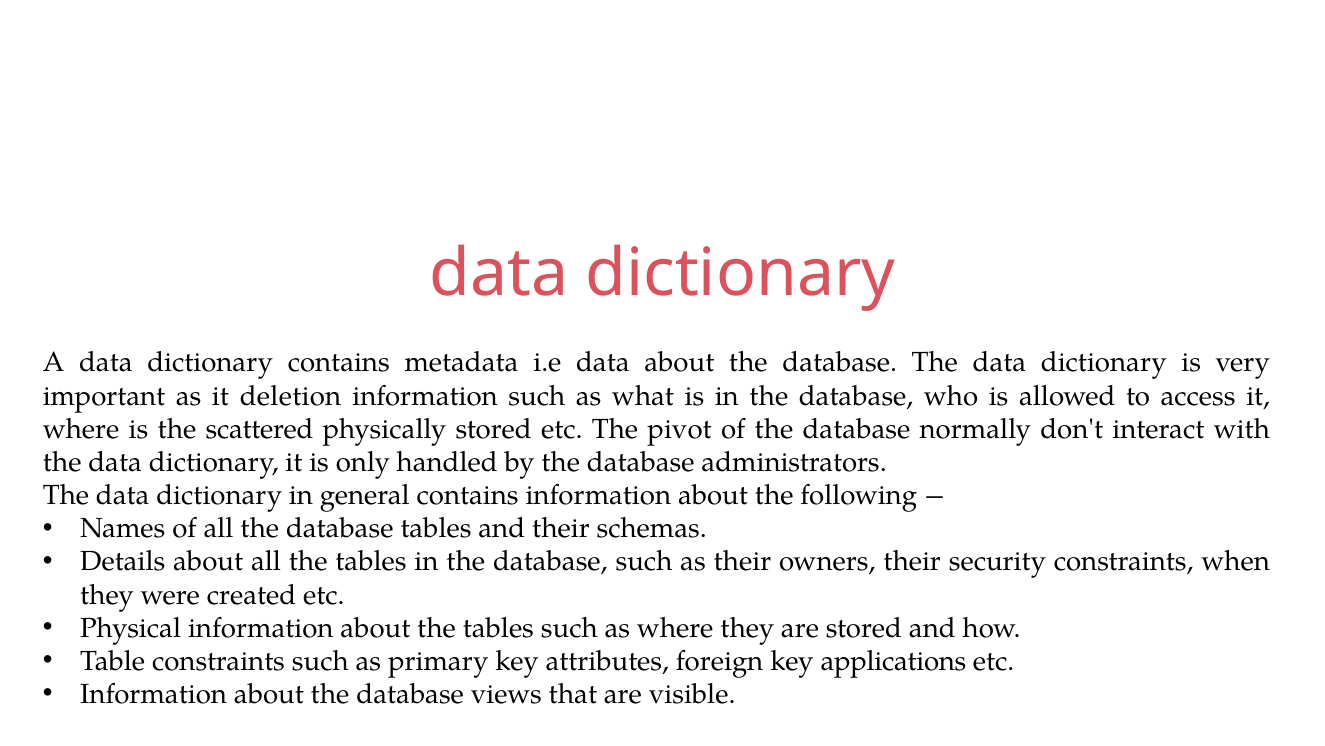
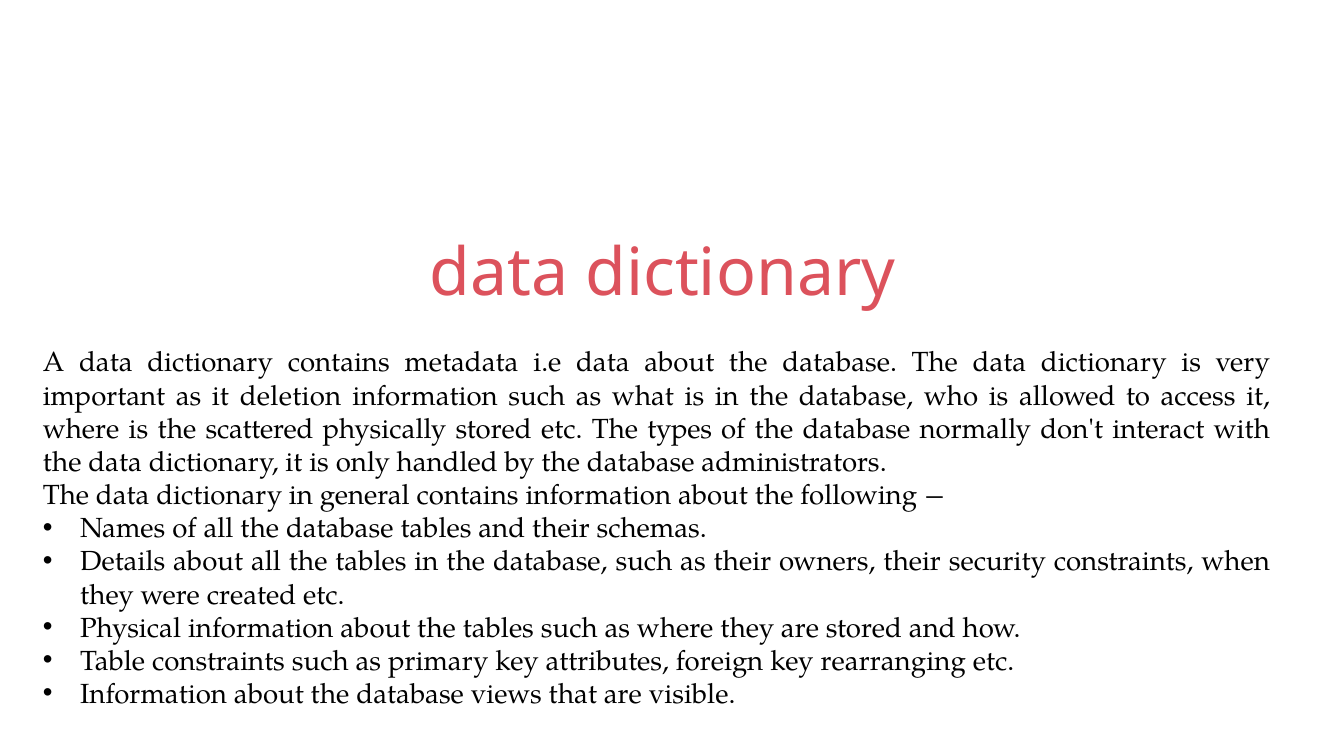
pivot: pivot -> types (680, 429)
applications: applications -> rearranging (893, 661)
